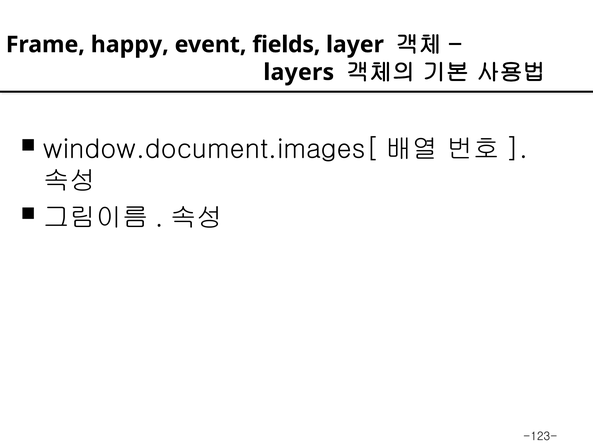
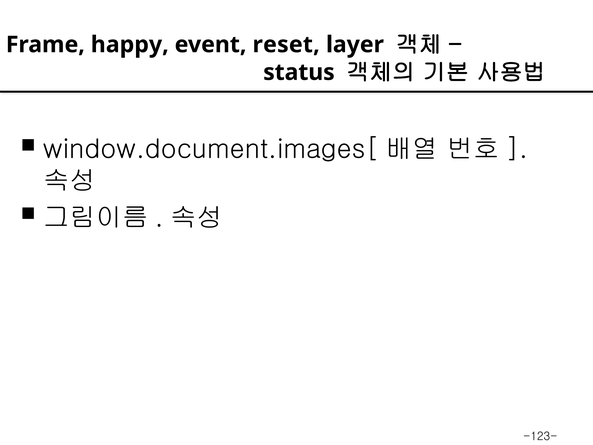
fields: fields -> reset (286, 45)
layers: layers -> status (299, 72)
